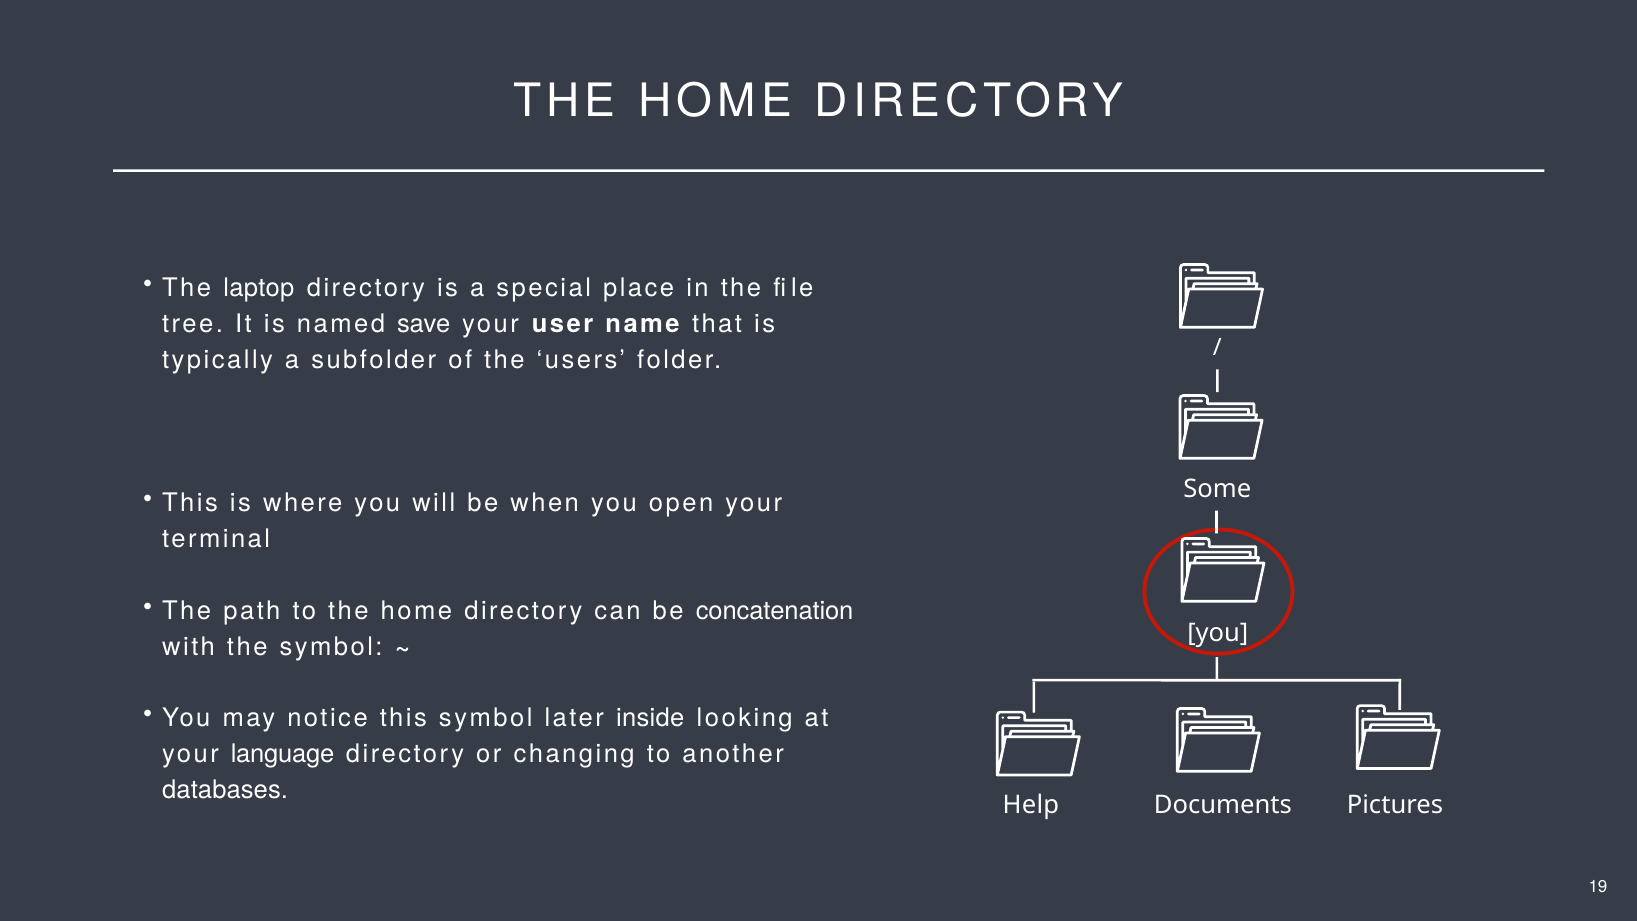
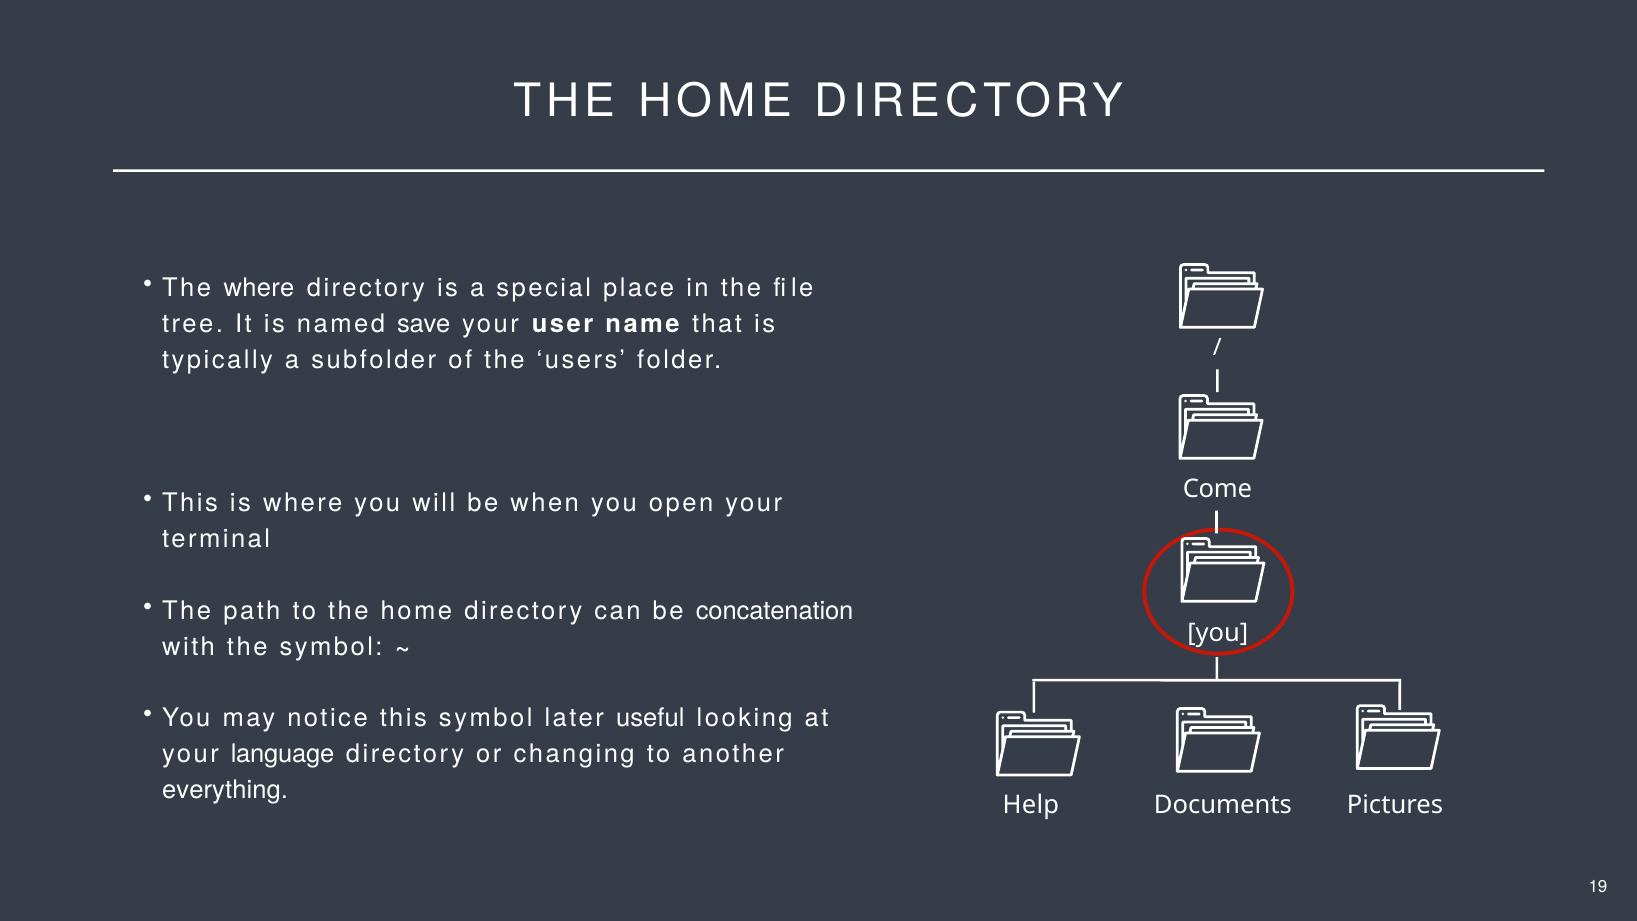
The laptop: laptop -> where (259, 289)
Some: Some -> Come (1217, 489)
inside: inside -> useful (650, 719)
databases: databases -> everything (225, 790)
